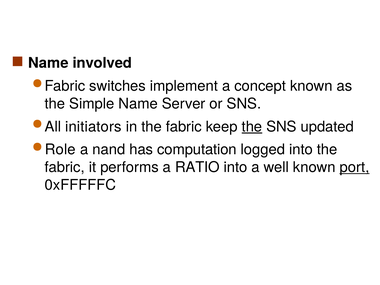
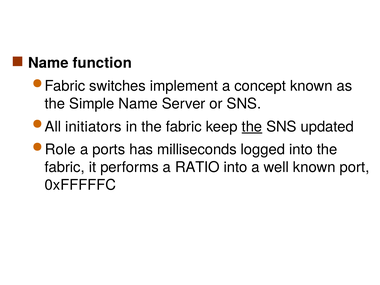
involved: involved -> function (102, 63)
nand: nand -> ports (109, 150)
computation: computation -> milliseconds (197, 150)
port underline: present -> none (355, 167)
